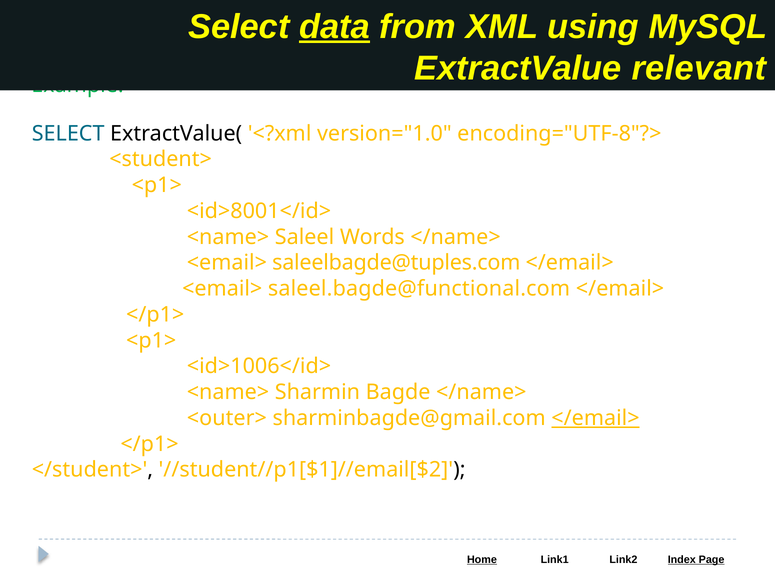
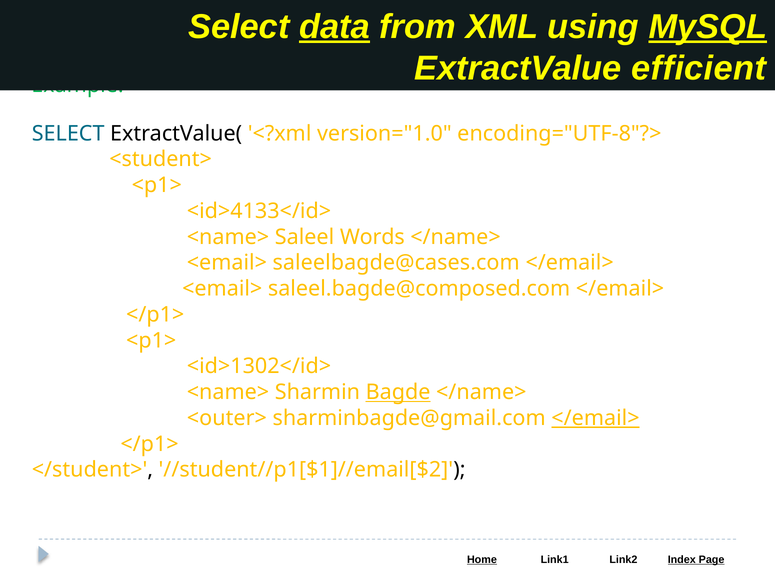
MySQL underline: none -> present (708, 27)
relevant: relevant -> efficient (699, 68)
<id>8001</id>: <id>8001</id> -> <id>4133</id> (259, 211)
saleelbagde@tuples.com: saleelbagde@tuples.com -> saleelbagde@cases.com (396, 262)
saleel.bagde@functional.com: saleel.bagde@functional.com -> saleel.bagde@composed.com (419, 288)
<id>1006</id>: <id>1006</id> -> <id>1302</id> (259, 366)
Bagde underline: none -> present (398, 392)
